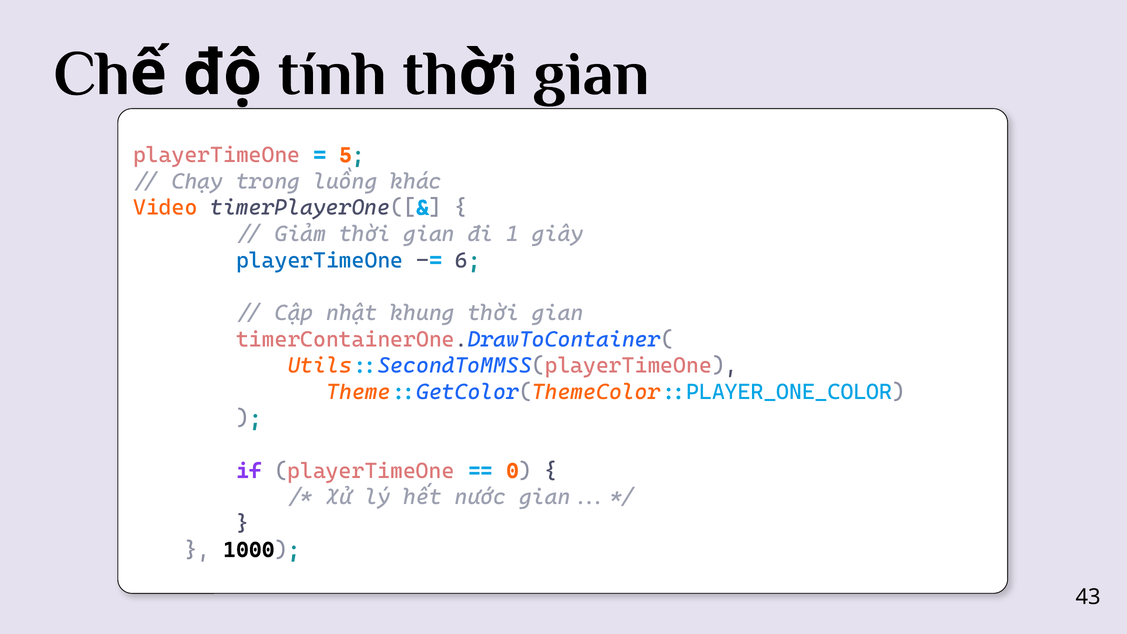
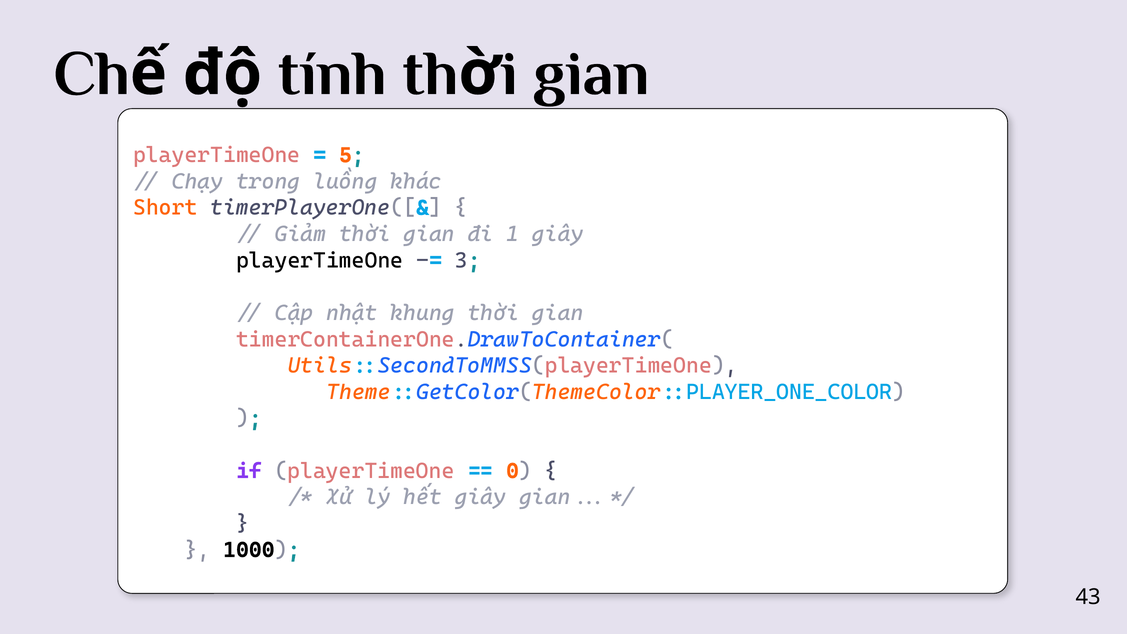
Video: Video -> Short (165, 208)
playerTimeOne colour: blue -> black (320, 260)
6: 6 -> 3 (461, 260)
hết nước: nước -> giây (480, 497)
